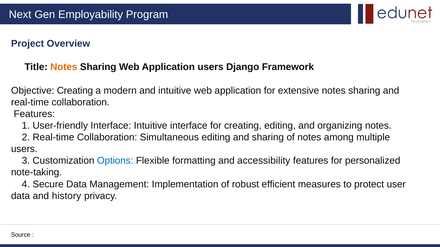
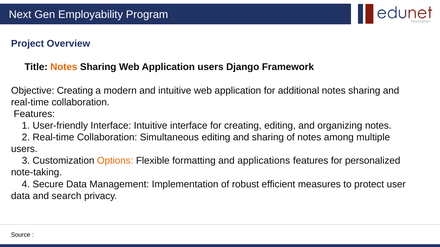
extensive: extensive -> additional (299, 91)
Options colour: blue -> orange (115, 161)
accessibility: accessibility -> applications (264, 161)
history: history -> search (67, 196)
